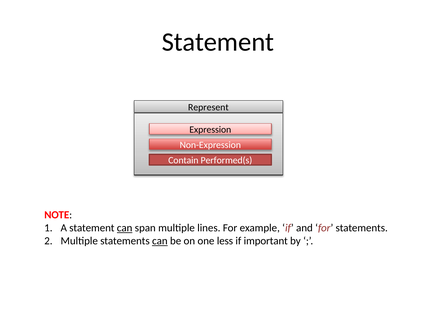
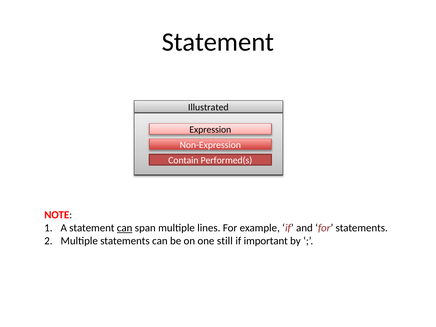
Represent: Represent -> Illustrated (208, 107)
can underline: present -> none (160, 241)
less: less -> still (225, 241)
